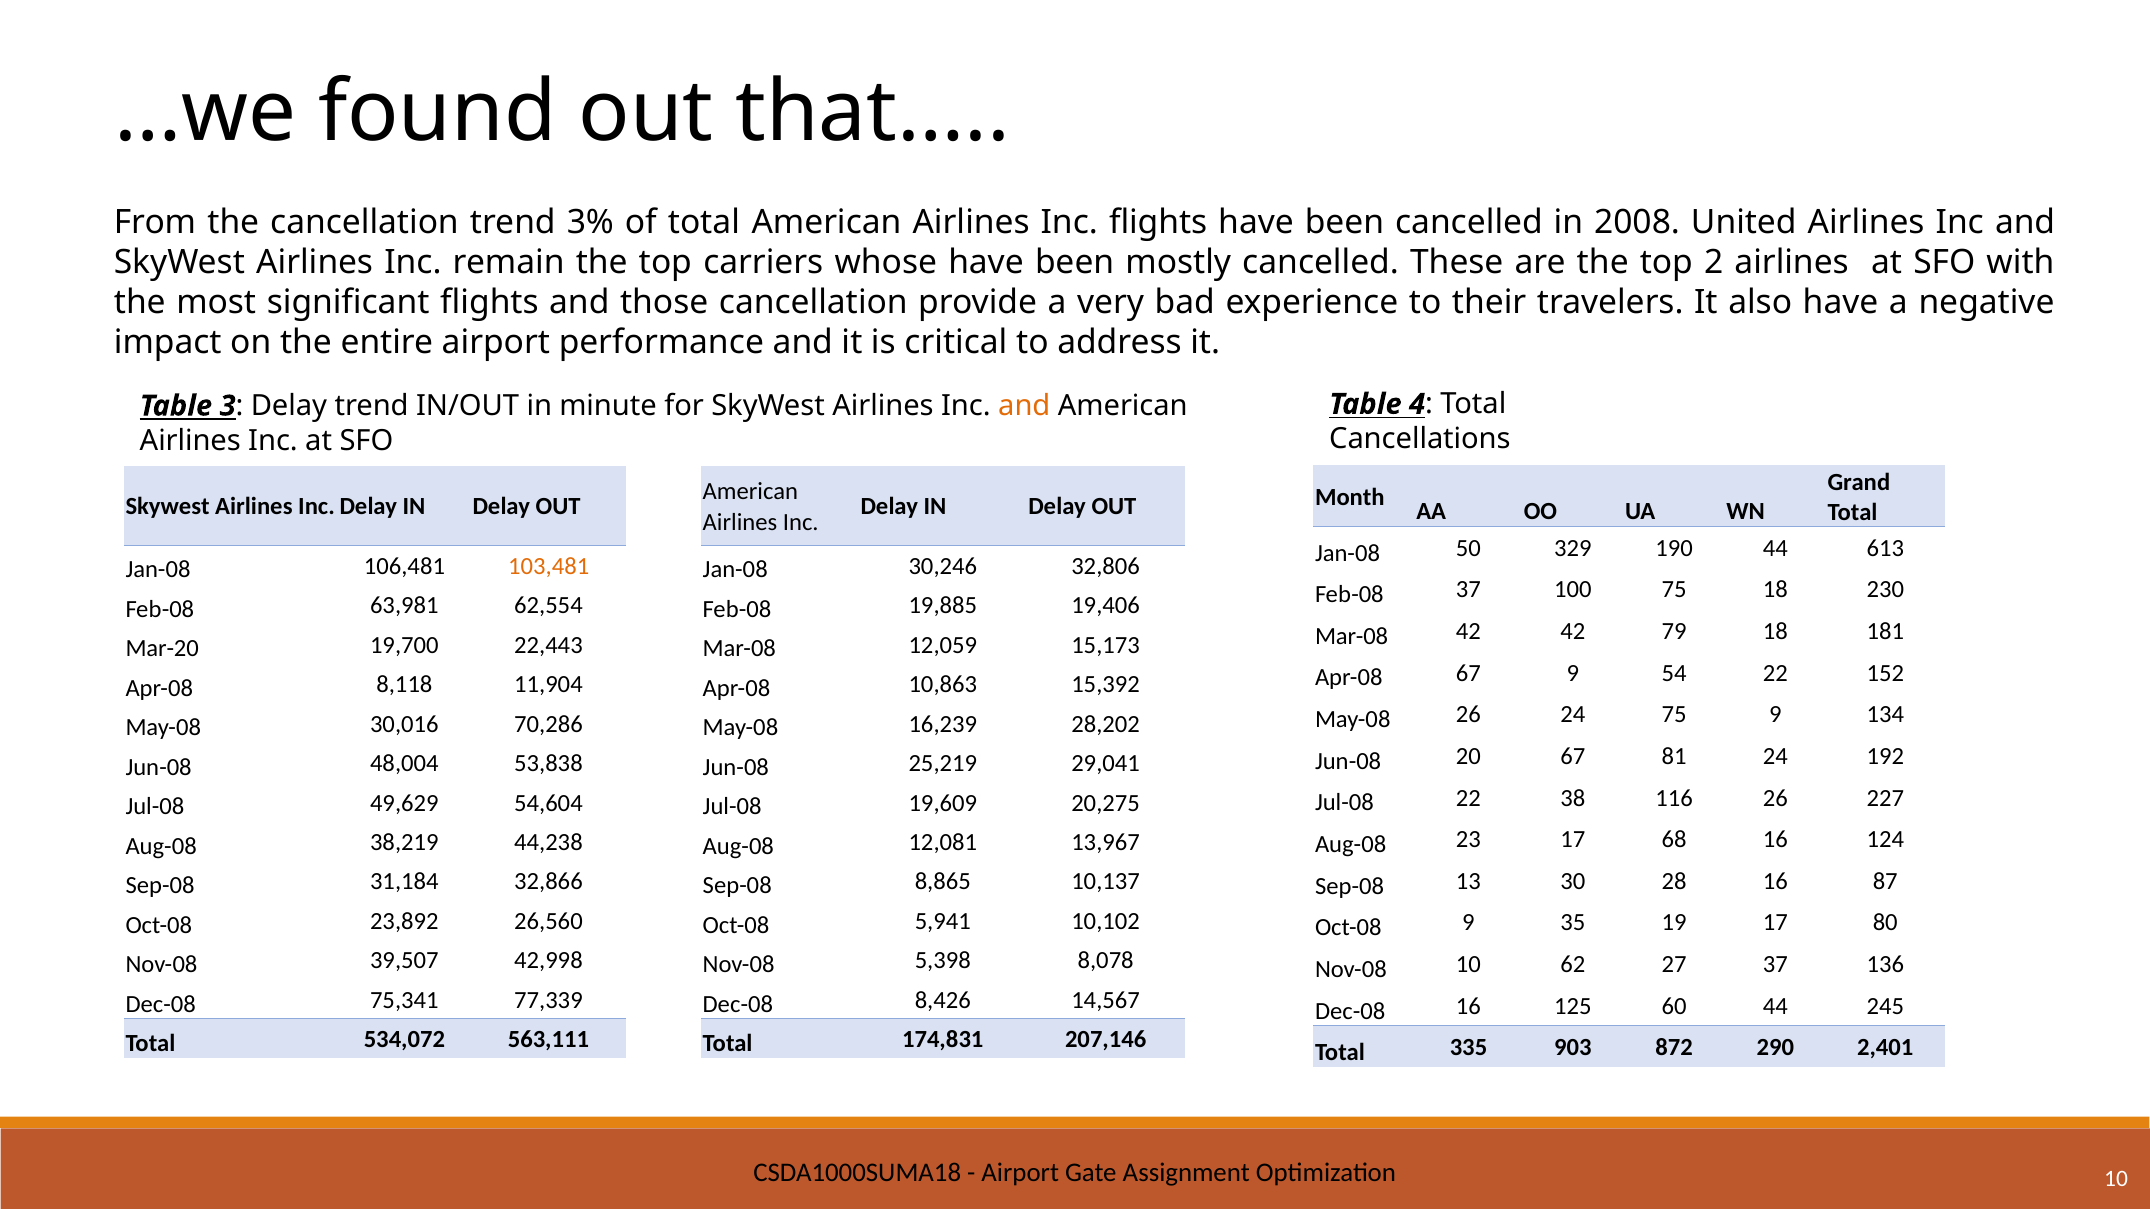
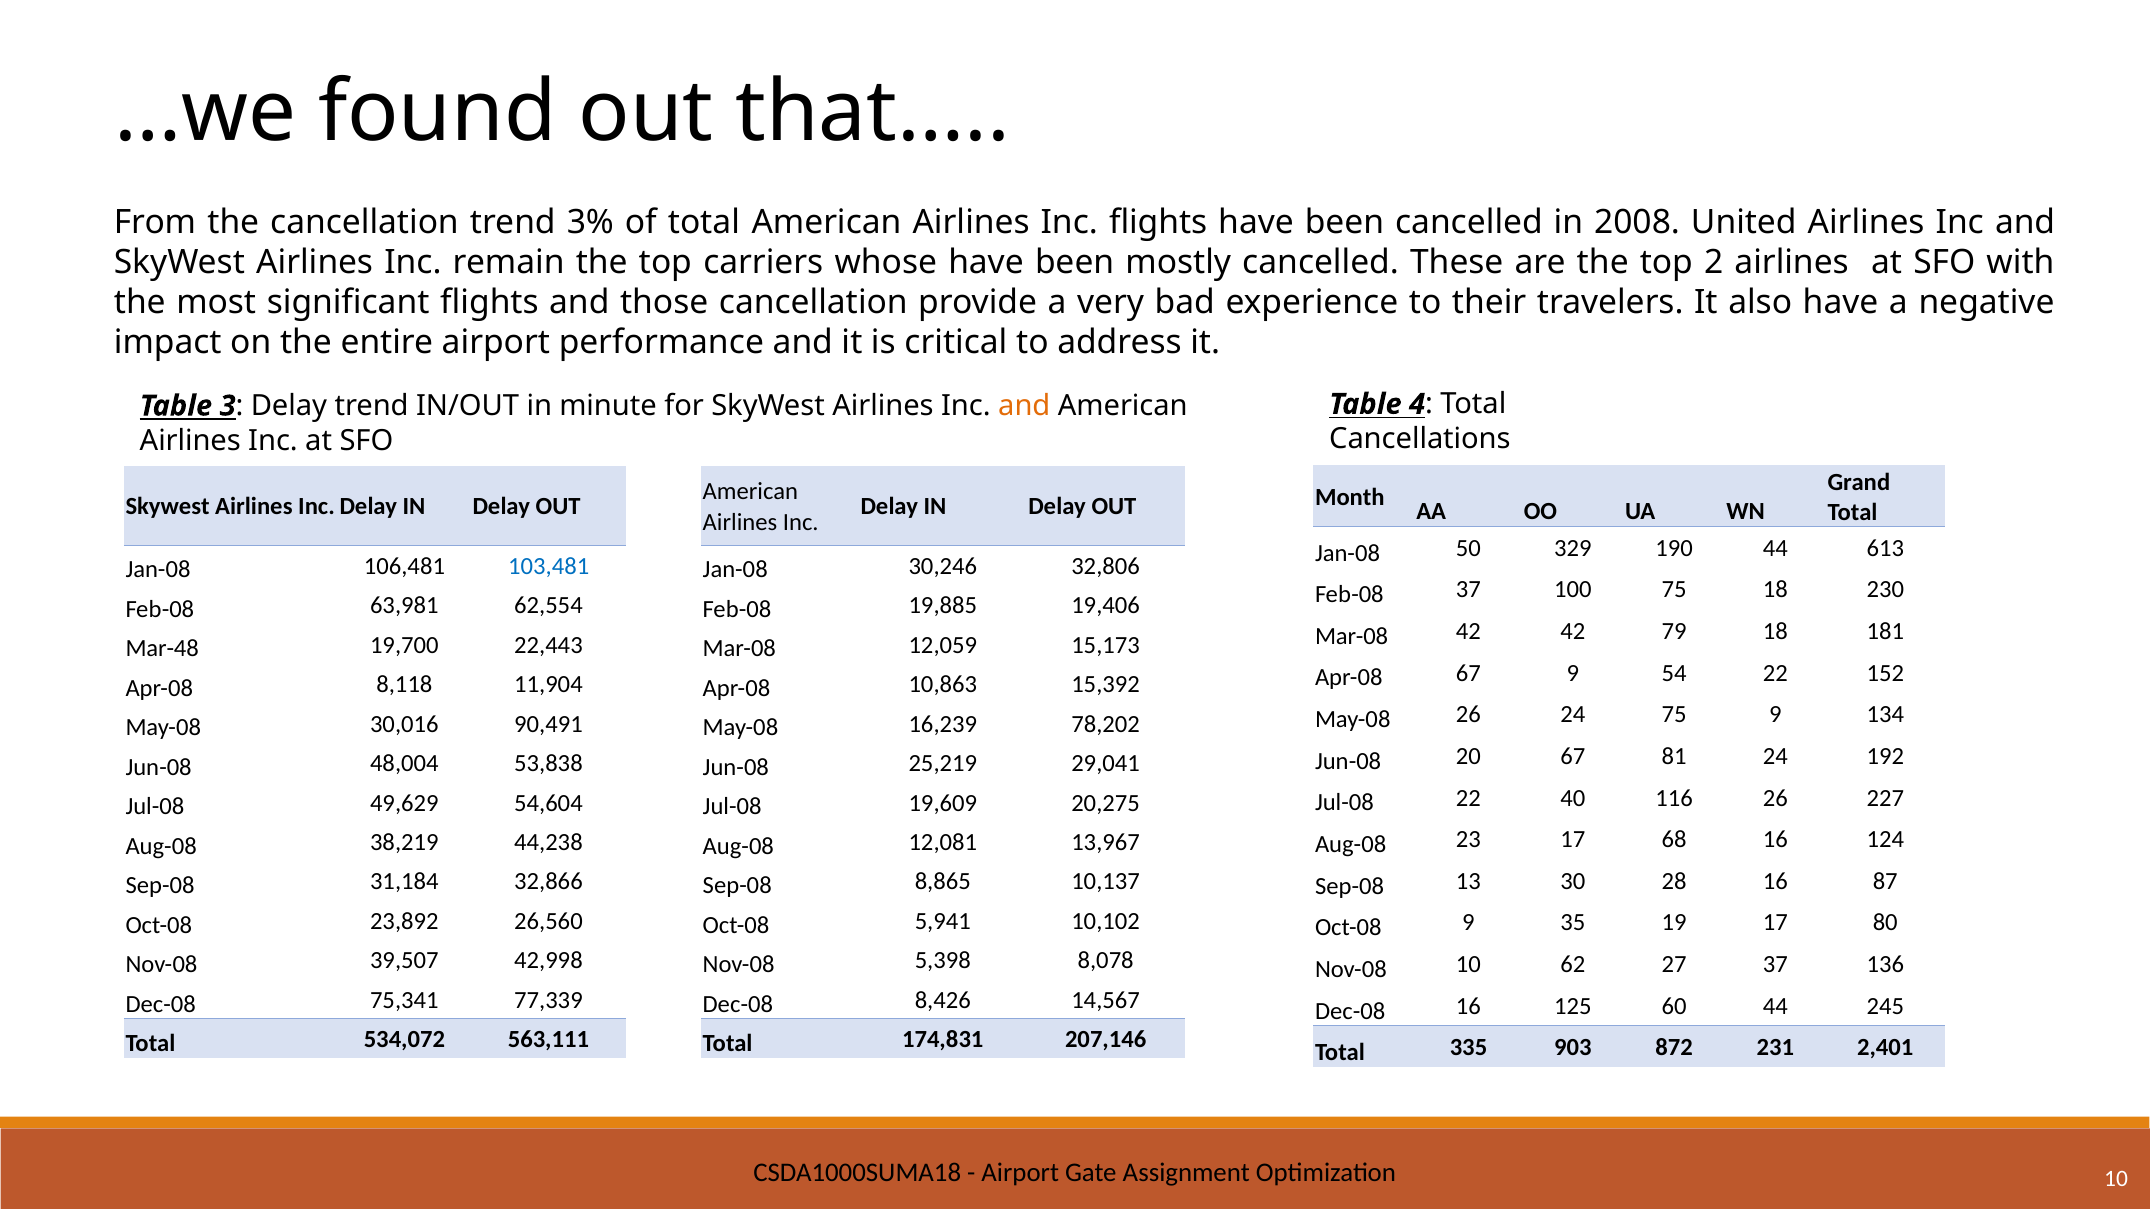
103,481 colour: orange -> blue (549, 566)
Mar-20: Mar-20 -> Mar-48 (162, 649)
70,286: 70,286 -> 90,491 (549, 724)
28,202: 28,202 -> 78,202 (1106, 724)
38: 38 -> 40 (1573, 798)
290: 290 -> 231 (1775, 1048)
